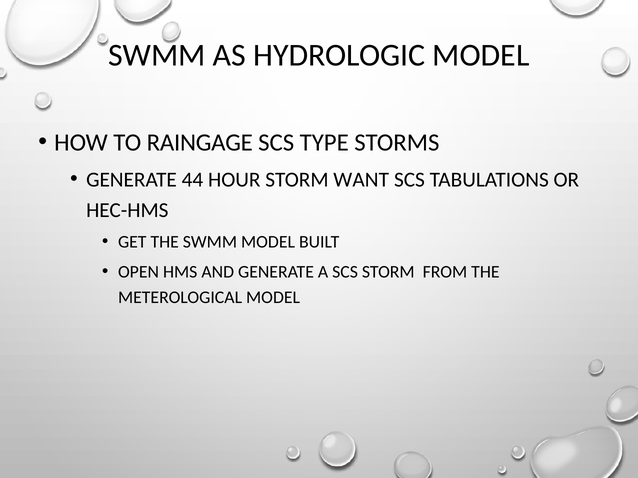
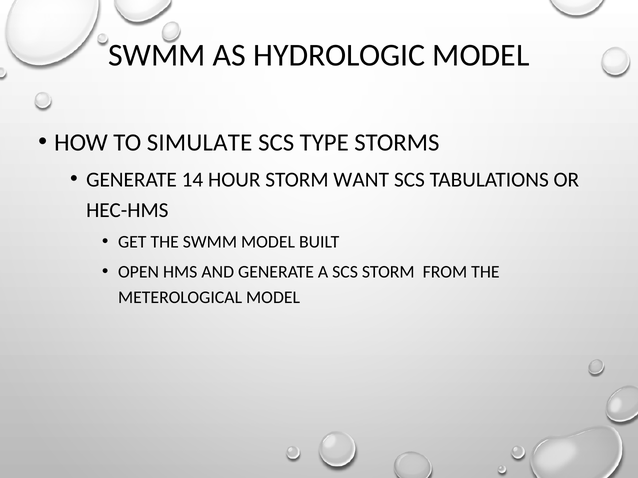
RAINGAGE: RAINGAGE -> SIMULATE (200, 143)
44: 44 -> 14 (192, 180)
